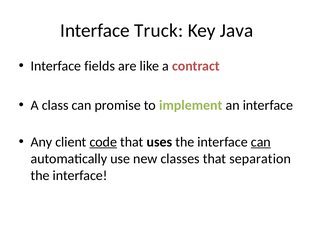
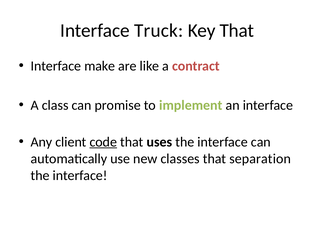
Key Java: Java -> That (237, 30)
fields: fields -> make (100, 66)
can underline: present -> none (261, 142)
